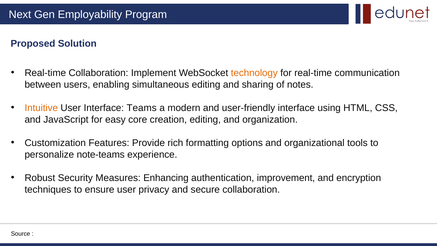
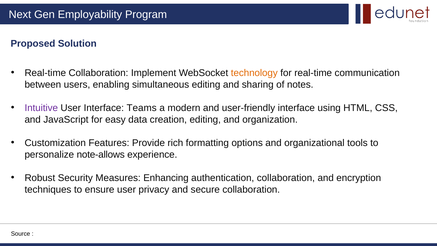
Intuitive colour: orange -> purple (41, 108)
core: core -> data (138, 120)
note-teams: note-teams -> note-allows (101, 154)
authentication improvement: improvement -> collaboration (286, 178)
